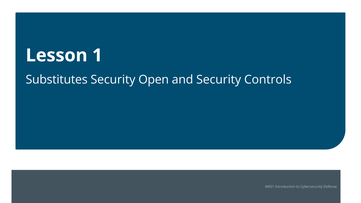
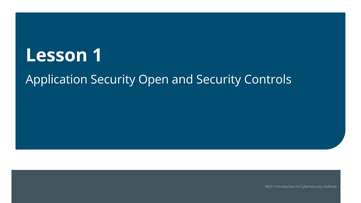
Substitutes: Substitutes -> Application (57, 80)
